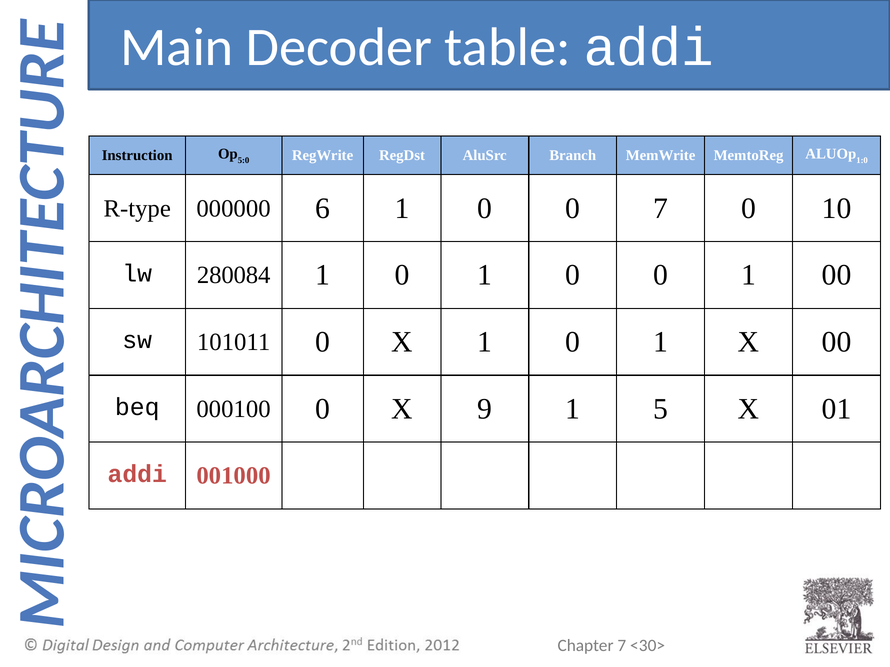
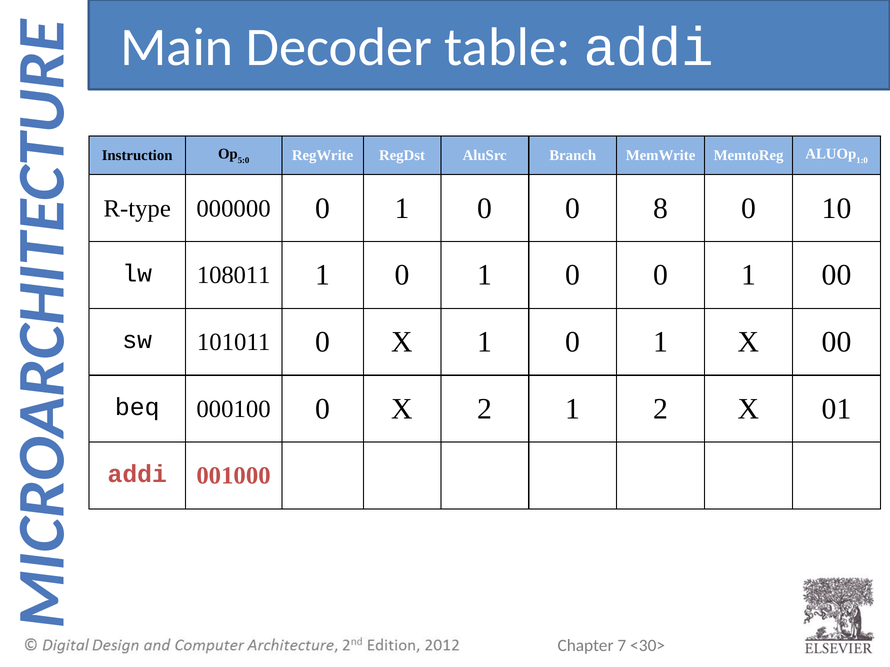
000000 6: 6 -> 0 (323, 209)
0 7: 7 -> 8 (661, 209)
280084: 280084 -> 108011 (234, 275)
X 9: 9 -> 2 (485, 409)
1 5: 5 -> 2 (661, 409)
